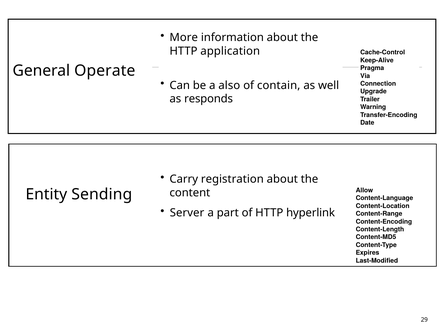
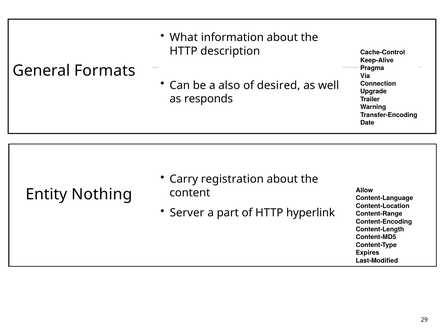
More: More -> What (184, 37)
application: application -> description (230, 51)
Operate: Operate -> Formats (105, 71)
contain: contain -> desired (279, 85)
Sending: Sending -> Nothing (102, 194)
